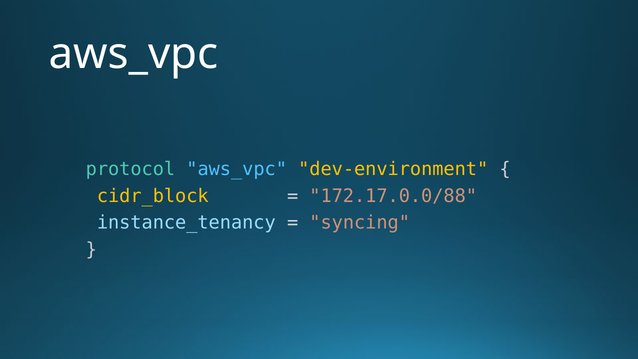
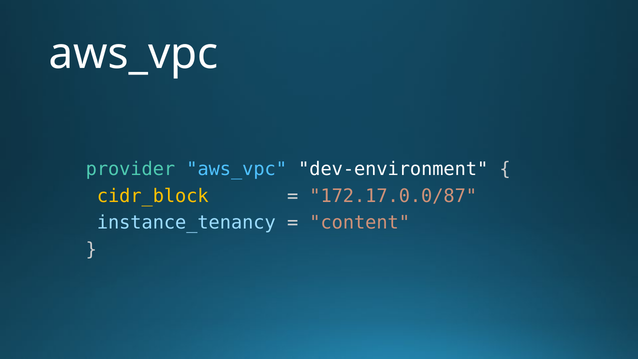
protocol: protocol -> provider (130, 169)
dev-environment colour: yellow -> white (393, 169)
172.17.0.0/88: 172.17.0.0/88 -> 172.17.0.0/87 (393, 196)
syncing: syncing -> content (360, 223)
